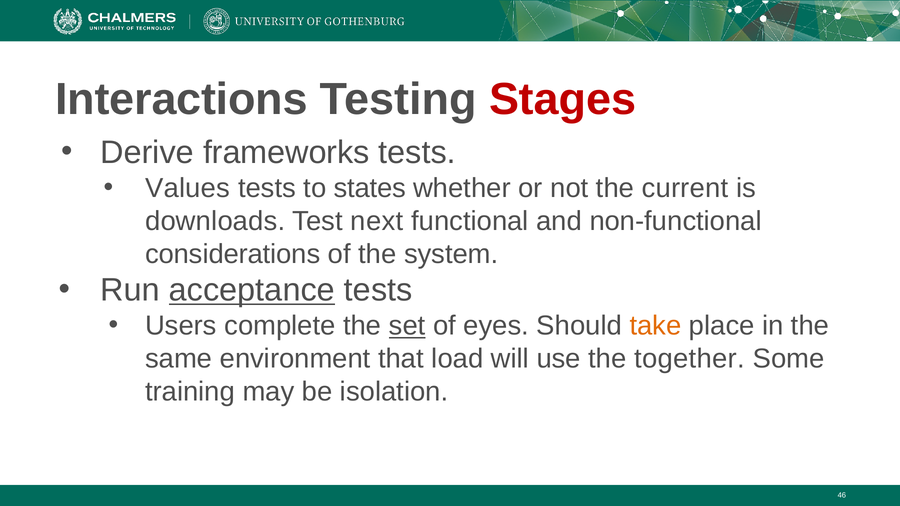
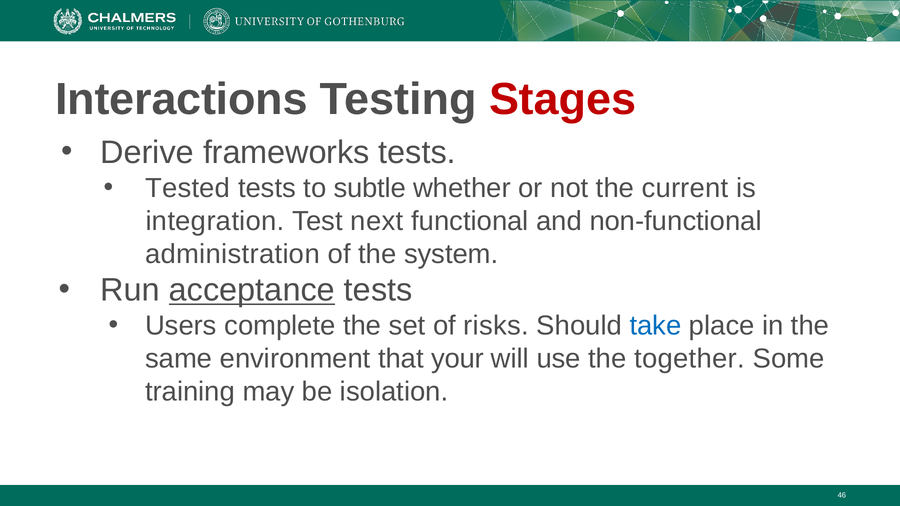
Values: Values -> Tested (188, 188)
states: states -> subtle (370, 188)
downloads: downloads -> integration (215, 221)
considerations: considerations -> administration (233, 254)
set underline: present -> none (407, 326)
eyes: eyes -> risks (496, 326)
take colour: orange -> blue (655, 326)
load: load -> your (458, 359)
